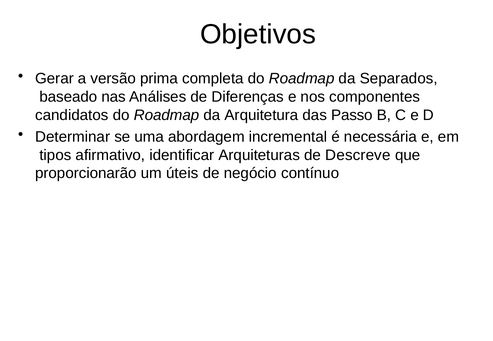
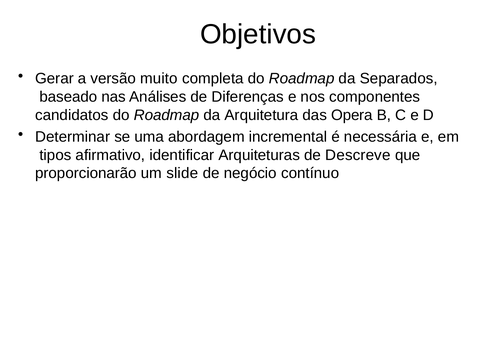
prima: prima -> muito (159, 79)
Passo: Passo -> Opera (352, 115)
úteis: úteis -> slide (182, 173)
